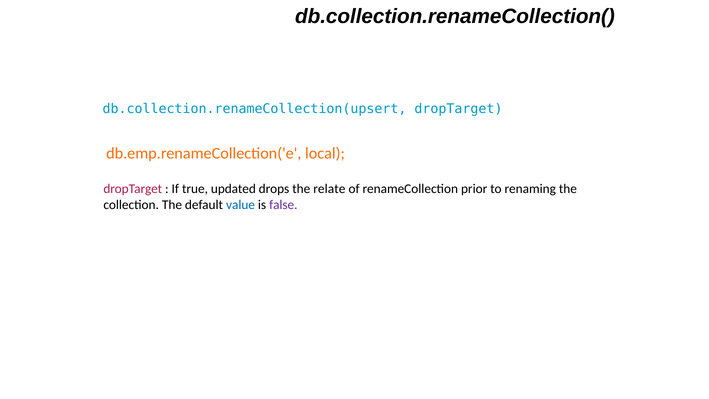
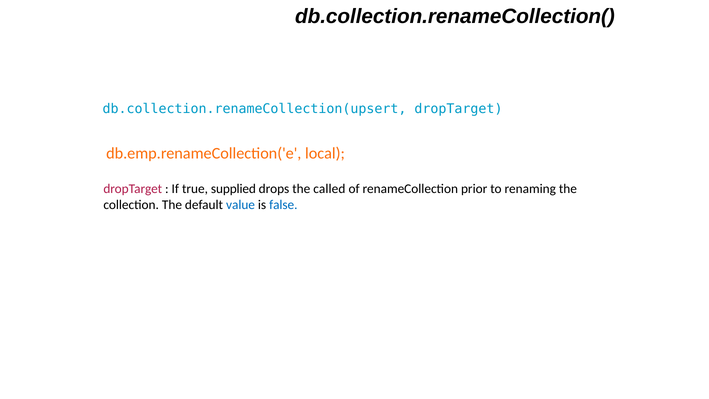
updated: updated -> supplied (233, 189)
relate: relate -> called (329, 189)
false colour: purple -> blue (283, 205)
